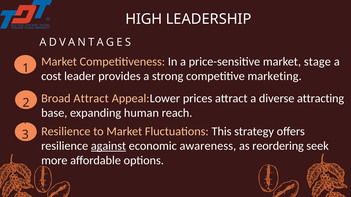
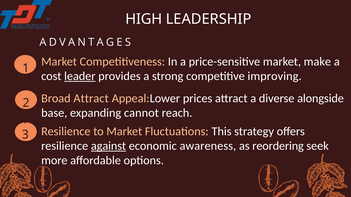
stage: stage -> make (317, 62)
leader underline: none -> present (80, 76)
marketing: marketing -> improving (275, 76)
attracting: attracting -> alongside (321, 98)
human: human -> cannot (141, 113)
